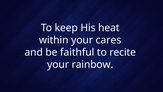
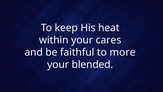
recite: recite -> more (123, 52)
rainbow: rainbow -> blended (92, 64)
